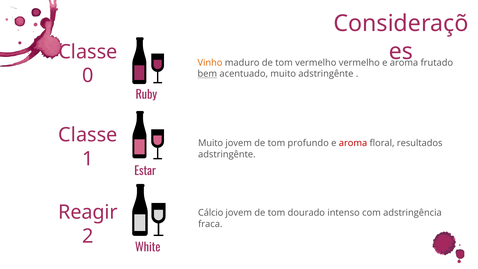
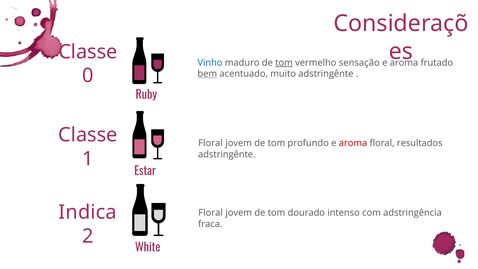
Vinho colour: orange -> blue (210, 63)
tom underline: none -> present (284, 63)
vermelho vermelho: vermelho -> sensação (359, 63)
Muito: Muito -> Floral (211, 143)
Reagir: Reagir -> Indica (88, 212)
Cálcio: Cálcio -> Floral (211, 213)
